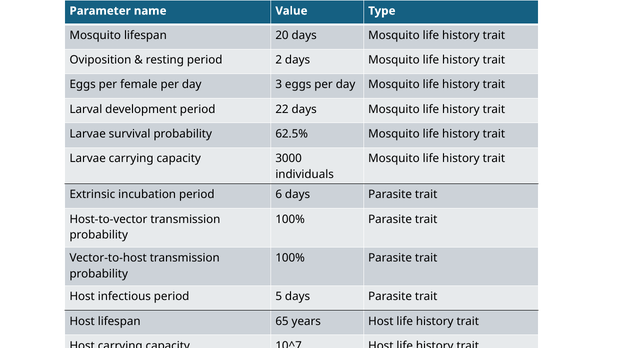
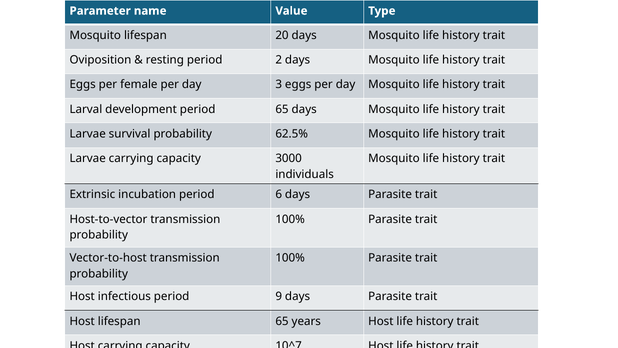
period 22: 22 -> 65 (282, 109)
5: 5 -> 9 (279, 296)
